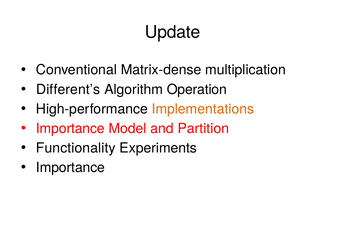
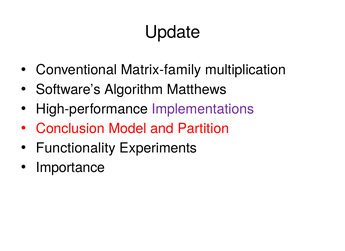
Matrix-dense: Matrix-dense -> Matrix-family (161, 70)
Different’s: Different’s -> Software’s (68, 89)
Operation: Operation -> Matthews (197, 89)
Implementations colour: orange -> purple (203, 109)
Importance: Importance -> Conclusion (70, 128)
